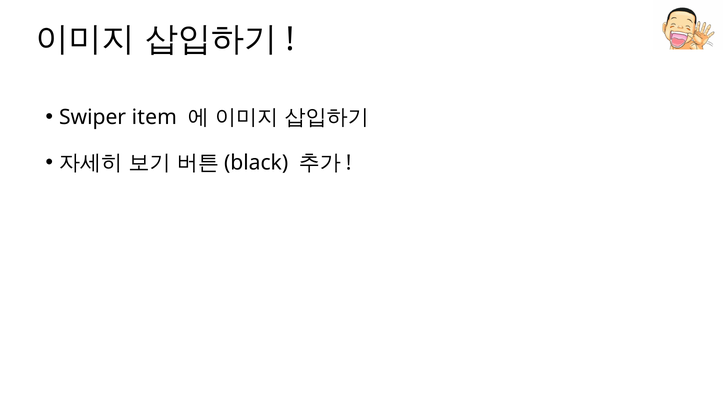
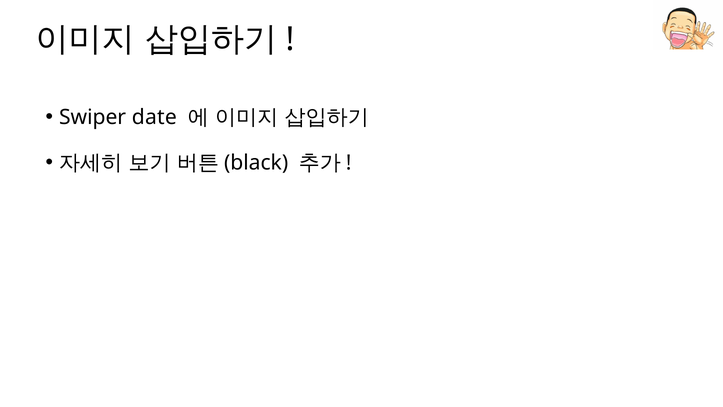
item: item -> date (154, 117)
